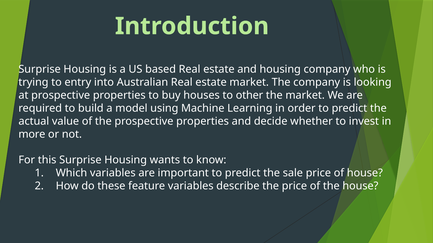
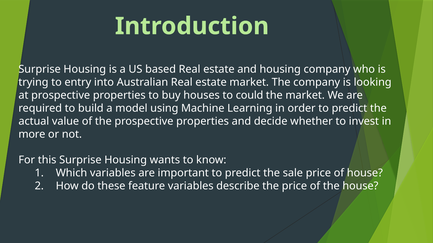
other: other -> could (250, 95)
